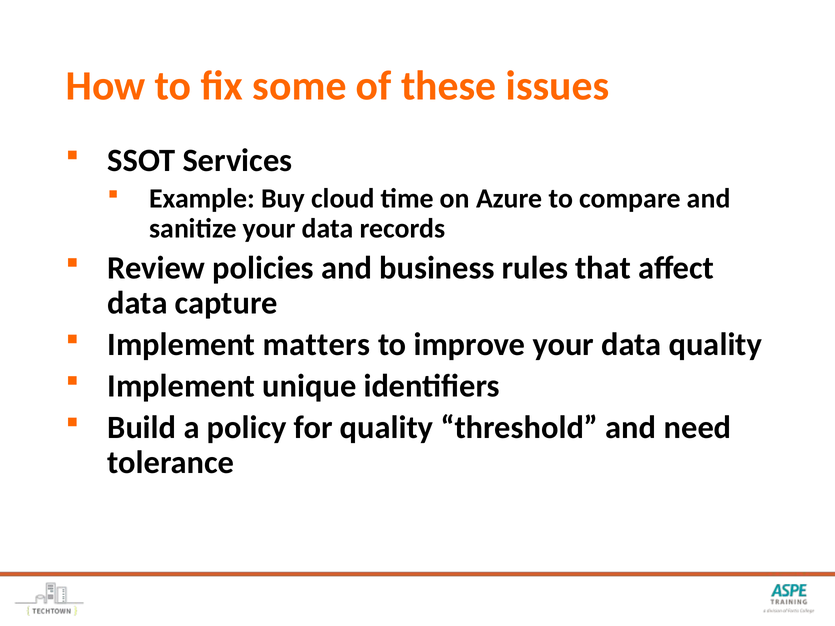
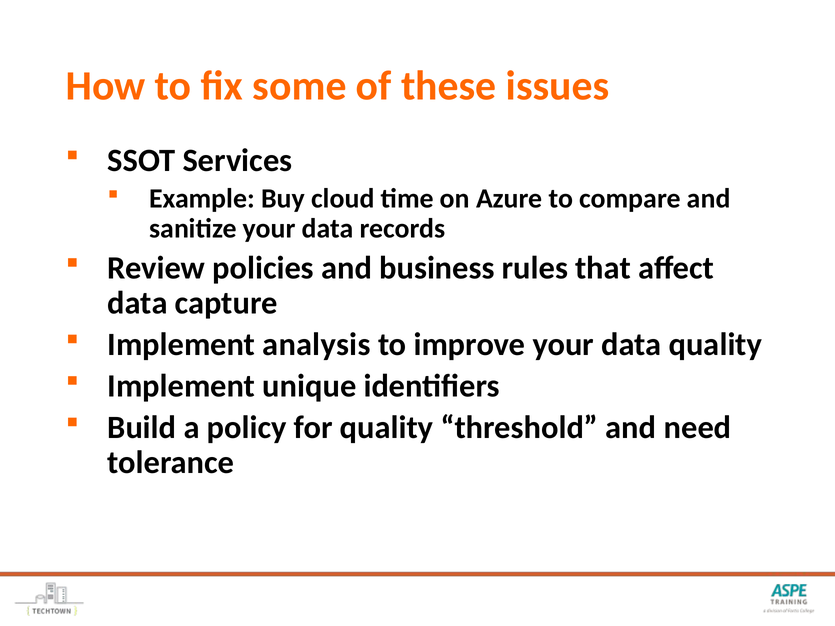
matters: matters -> analysis (316, 345)
